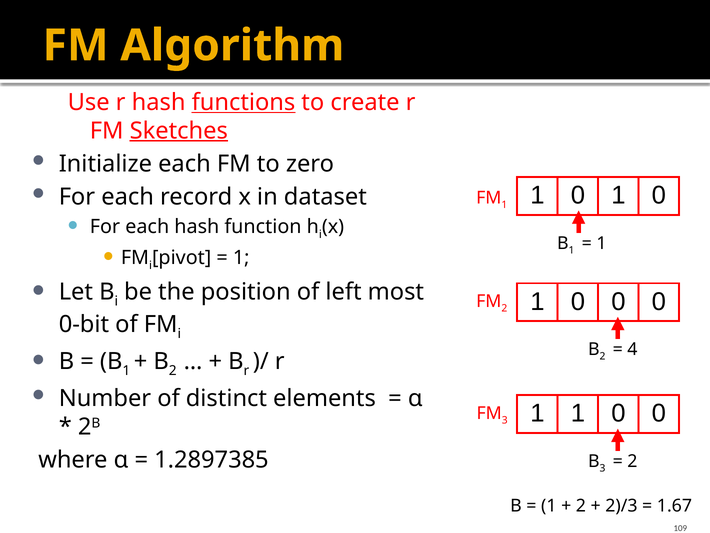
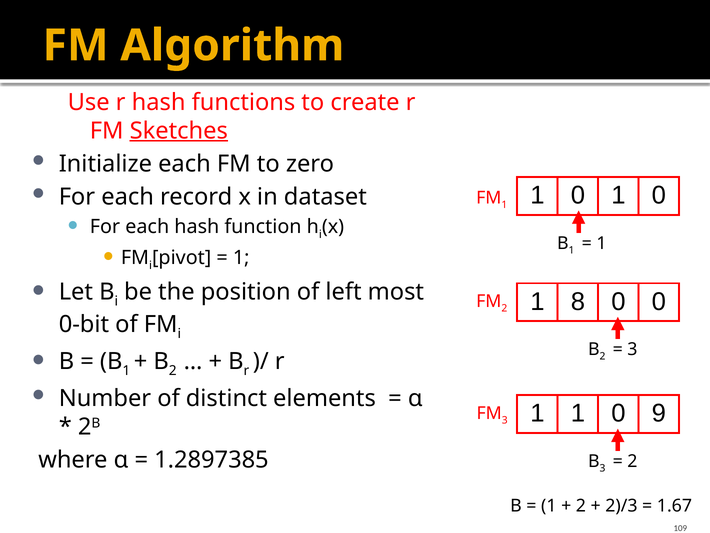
functions underline: present -> none (243, 102)
0: 0 -> 8 (578, 301)
4: 4 -> 3 (632, 349)
1 1 0 0: 0 -> 9 (659, 413)
